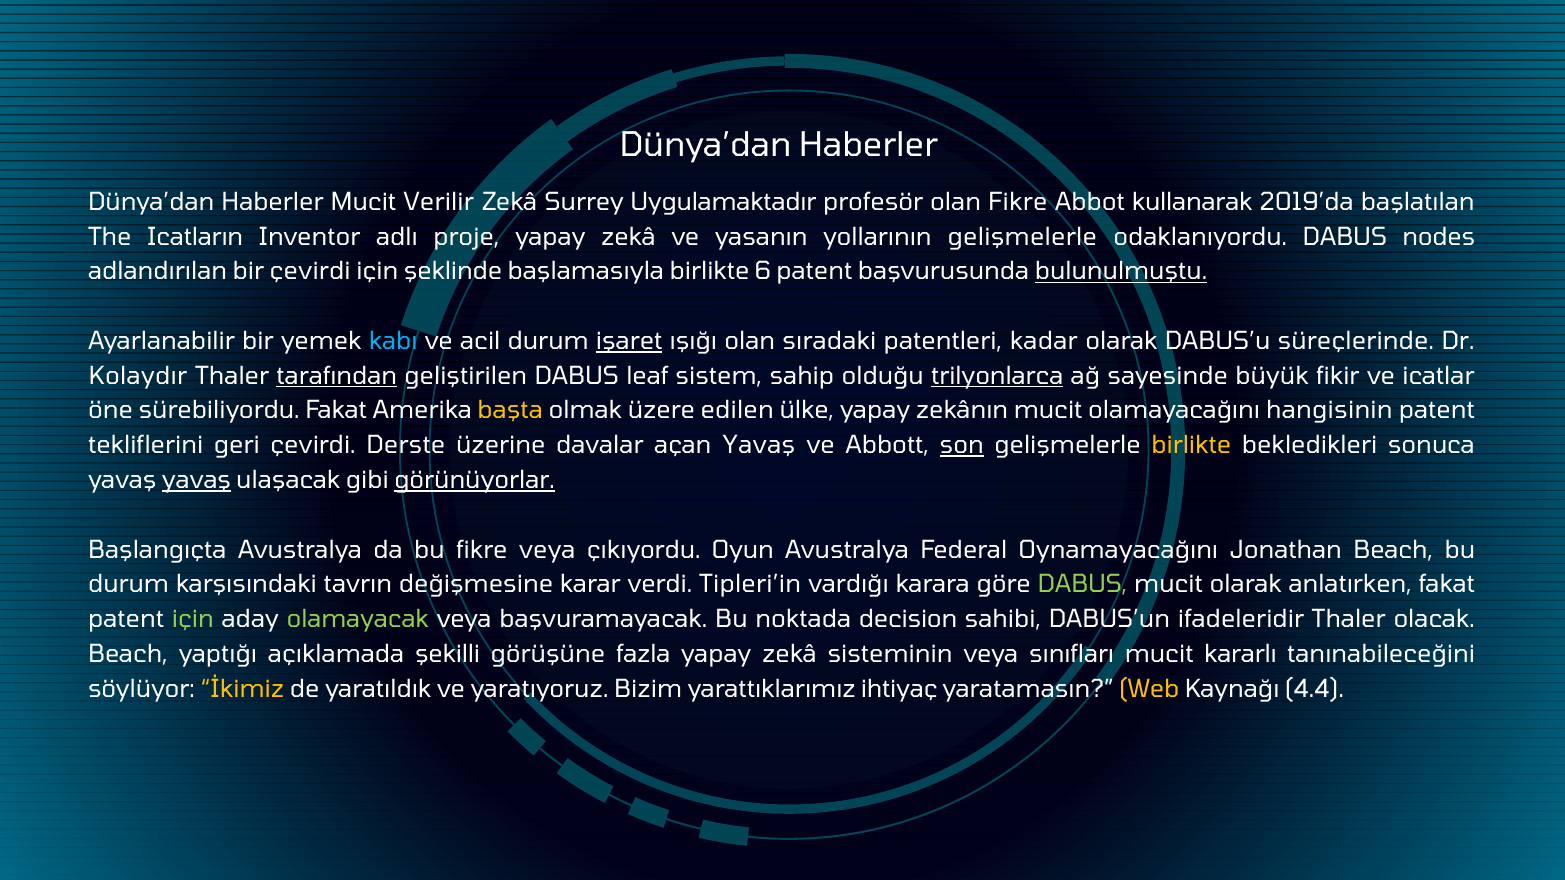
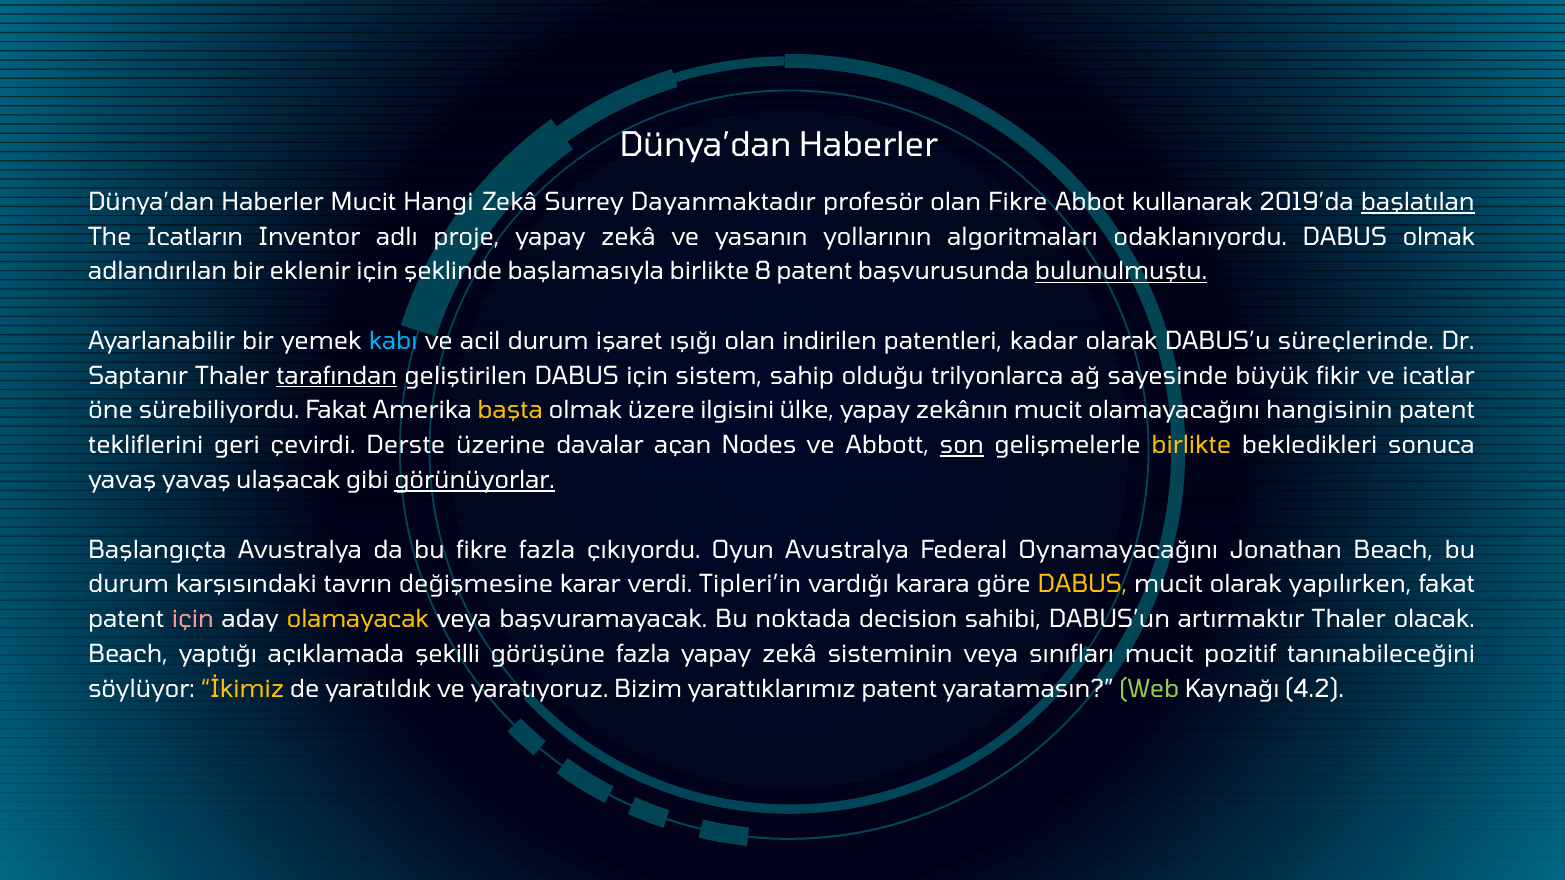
Verilir: Verilir -> Hangi (439, 202)
Uygulamaktadır: Uygulamaktadır -> Dayanmaktadır (723, 202)
başlatılan underline: none -> present (1418, 202)
yollarının gelişmelerle: gelişmelerle -> algoritmaları (1023, 237)
DABUS nodes: nodes -> olmak (1439, 237)
bir çevirdi: çevirdi -> eklenir (310, 272)
6: 6 -> 8 (763, 272)
işaret underline: present -> none (629, 341)
sıradaki: sıradaki -> indirilen (830, 341)
Kolaydır: Kolaydır -> Saptanır (138, 376)
DABUS leaf: leaf -> için (647, 376)
trilyonlarca underline: present -> none (997, 376)
edilen: edilen -> ilgisini (737, 411)
açan Yavaş: Yavaş -> Nodes (759, 446)
yavaş underline: present -> none (196, 480)
fikre veya: veya -> fazla (547, 550)
DABUS colour: light green -> yellow (1083, 585)
anlatırken: anlatırken -> yapılırken (1350, 585)
için colour: light green -> pink (193, 620)
olamayacak colour: light green -> yellow (358, 620)
ifadeleridir: ifadeleridir -> artırmaktır (1241, 620)
kararlı: kararlı -> pozitif (1240, 654)
yarattıklarımız ihtiyaç: ihtiyaç -> patent (899, 689)
Web colour: yellow -> light green (1149, 689)
4.4: 4.4 -> 4.2 (1315, 689)
